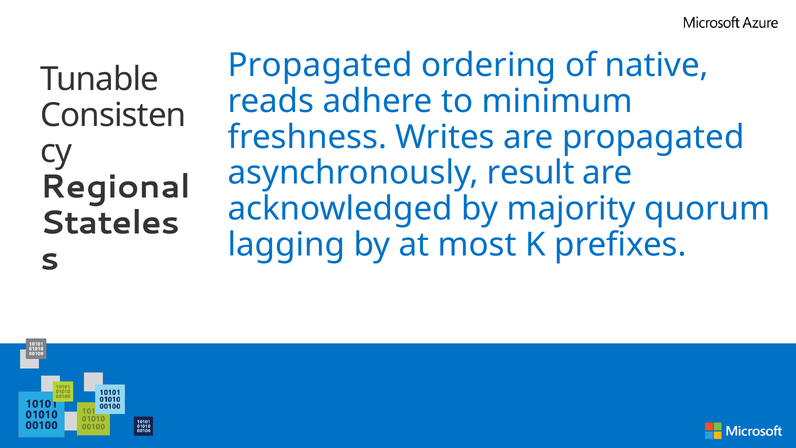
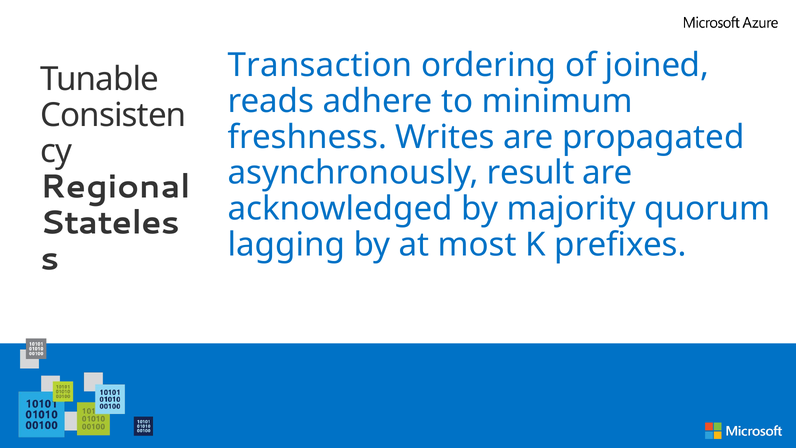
Propagated: Propagated -> Transaction (320, 65)
native: native -> joined (657, 65)
